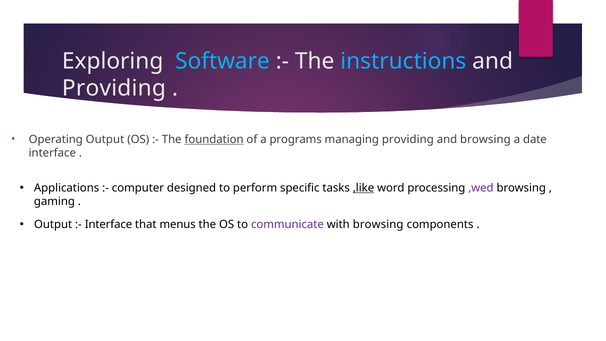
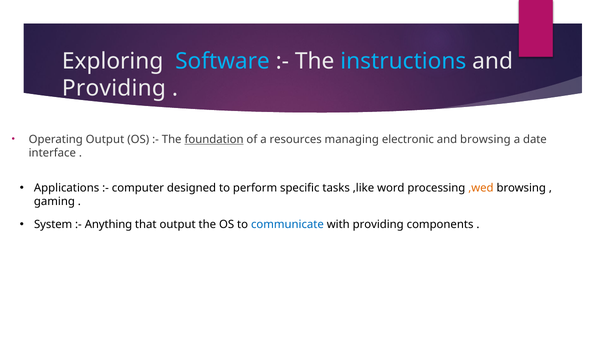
programs: programs -> resources (296, 139)
managing providing: providing -> electronic (408, 139)
,like underline: present -> none (364, 188)
,wed colour: purple -> orange (481, 188)
Output: Output -> System (53, 224)
Interface: Interface -> Anything (108, 224)
that menus: menus -> output (178, 224)
communicate colour: purple -> blue (287, 224)
with browsing: browsing -> providing (378, 224)
